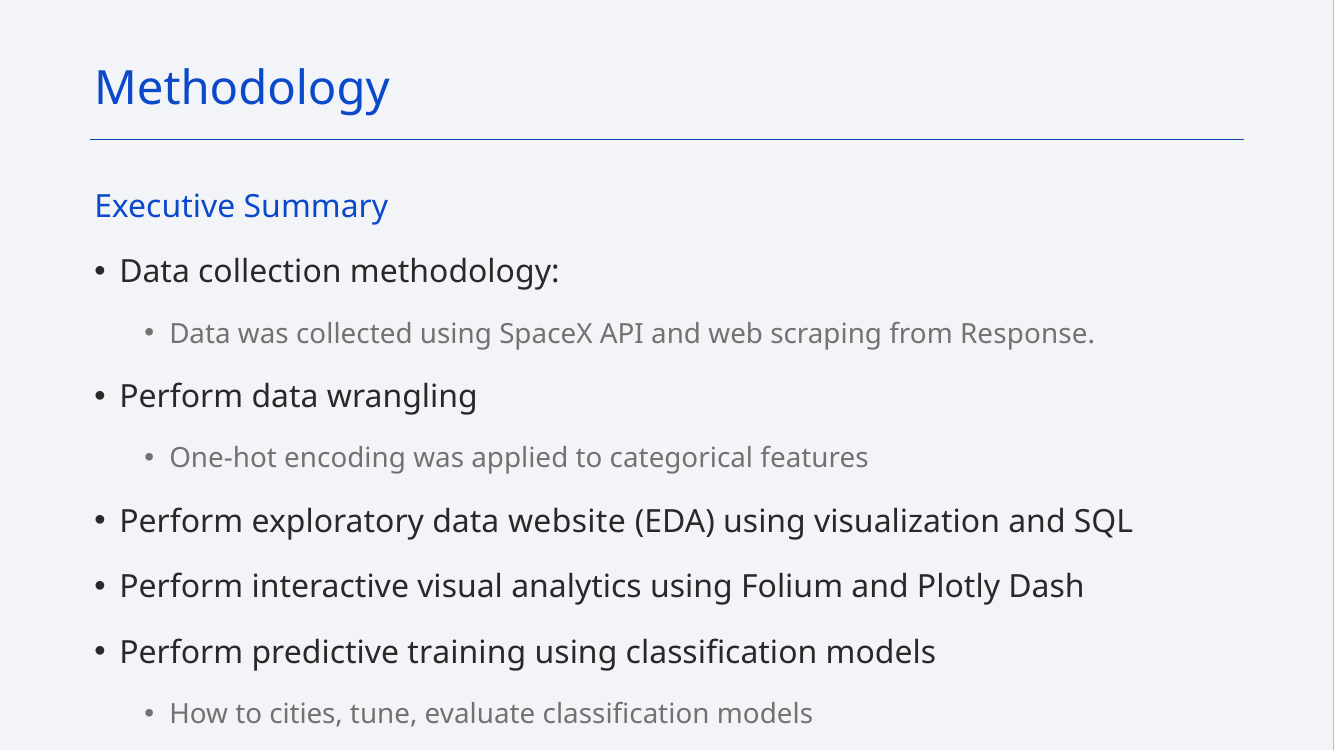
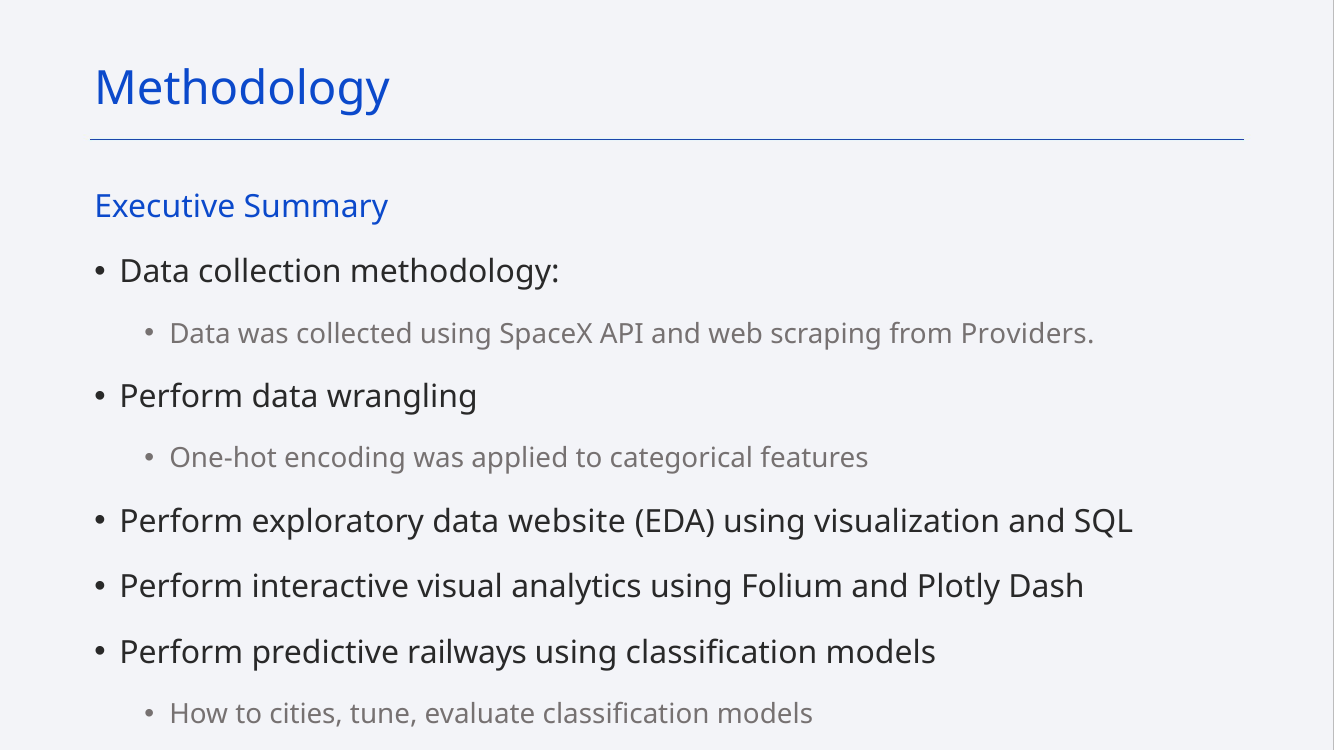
Response: Response -> Providers (1028, 334)
training: training -> railways (467, 653)
